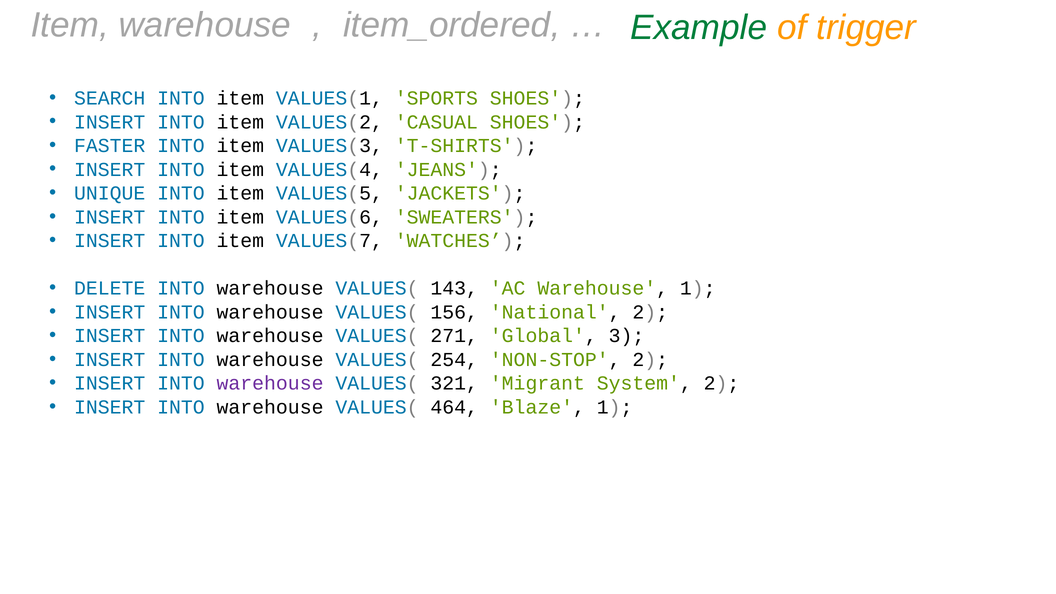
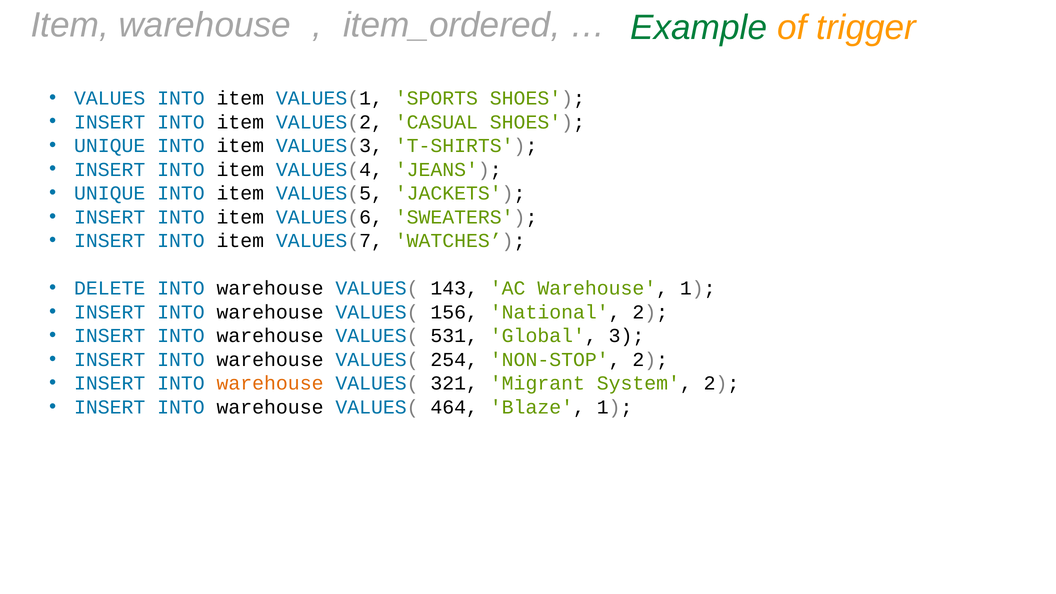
SEARCH: SEARCH -> VALUES (110, 98)
FASTER: FASTER -> UNIQUE (110, 146)
271: 271 -> 531 (454, 336)
warehouse colour: purple -> orange (270, 383)
